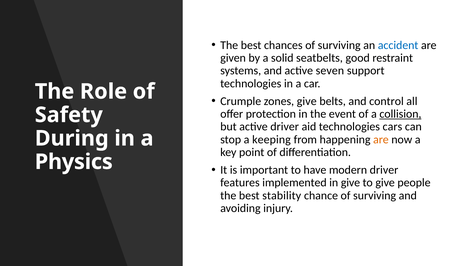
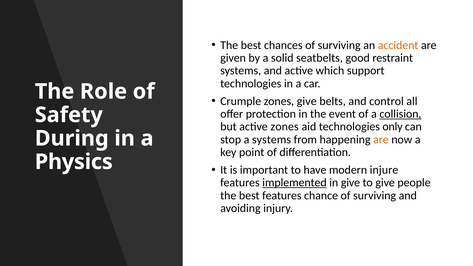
accident colour: blue -> orange (398, 45)
seven: seven -> which (330, 71)
active driver: driver -> zones (285, 127)
cars: cars -> only (393, 127)
a keeping: keeping -> systems (272, 140)
modern driver: driver -> injure (384, 170)
implemented underline: none -> present (294, 183)
best stability: stability -> features (282, 196)
